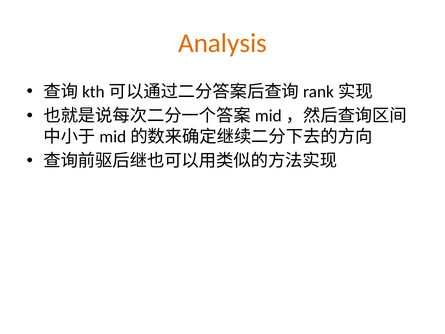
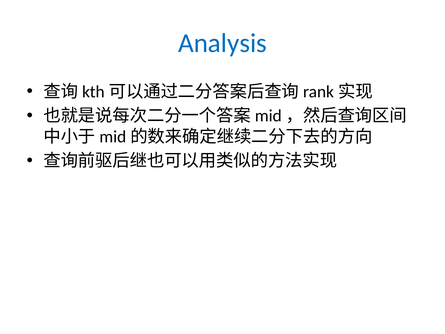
Analysis colour: orange -> blue (222, 43)
